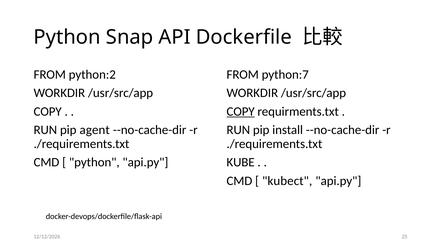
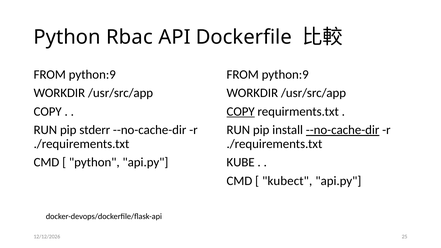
Snap: Snap -> Rbac (130, 37)
python:2: python:2 -> python:9 (92, 75)
python:7: python:7 -> python:9 (285, 75)
agent: agent -> stderr (95, 130)
--no-cache-dir underline: none -> present (343, 130)
